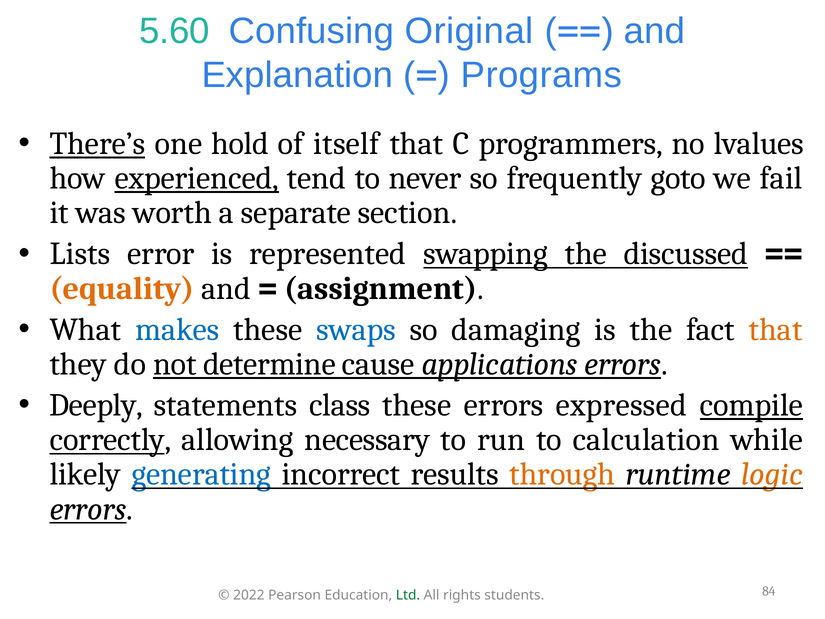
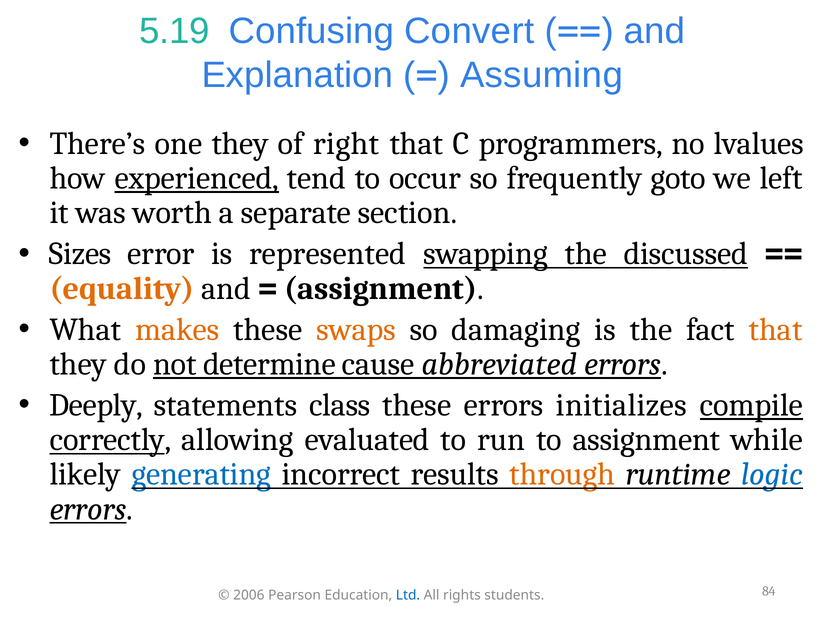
5.60: 5.60 -> 5.19 (174, 31)
Original: Original -> Convert (469, 31)
Programs: Programs -> Assuming (542, 75)
There’s underline: present -> none (97, 144)
one hold: hold -> they (240, 144)
itself: itself -> right (346, 144)
never: never -> occur (425, 178)
fail: fail -> left (781, 178)
Lists: Lists -> Sizes (80, 254)
makes colour: blue -> orange (177, 329)
swaps colour: blue -> orange (356, 329)
applications: applications -> abbreviated (499, 364)
expressed: expressed -> initializes (621, 405)
necessary: necessary -> evaluated (367, 440)
to calculation: calculation -> assignment (646, 440)
logic colour: orange -> blue (772, 474)
2022: 2022 -> 2006 (249, 595)
Ltd colour: green -> blue (408, 595)
